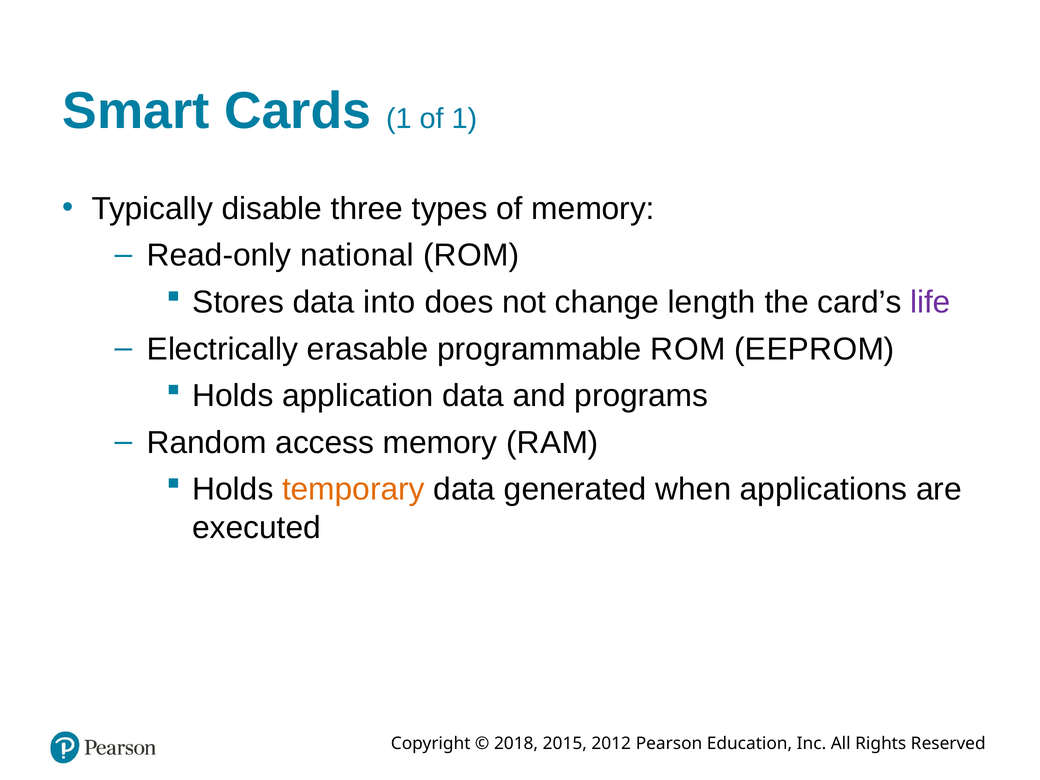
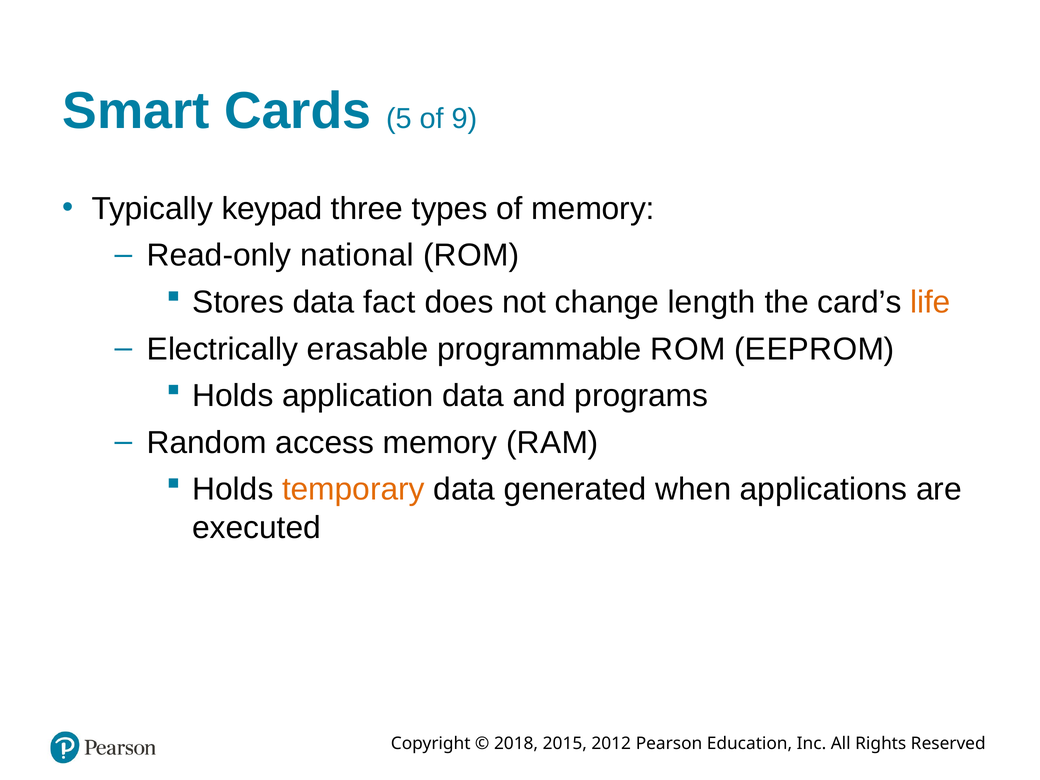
Cards 1: 1 -> 5 (399, 119)
of 1: 1 -> 9 (465, 119)
disable: disable -> keypad (272, 209)
into: into -> fact (389, 302)
life colour: purple -> orange (930, 302)
